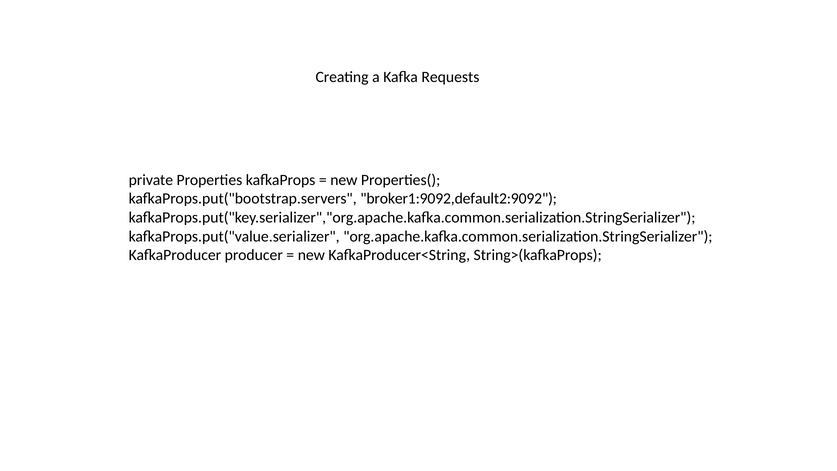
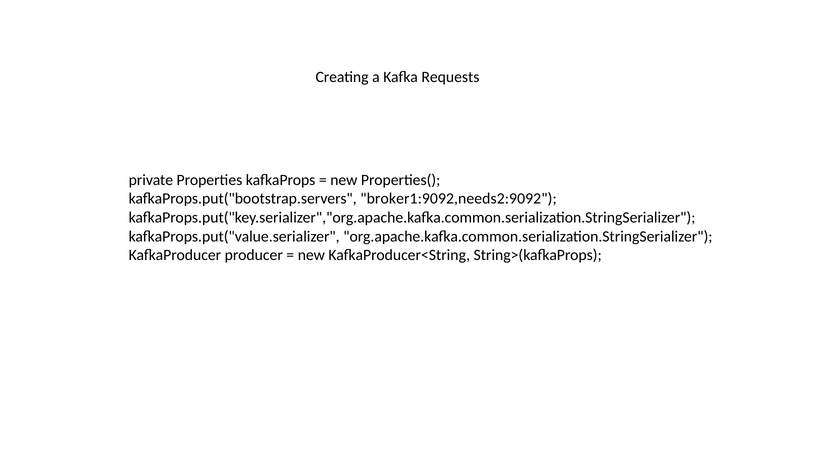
broker1:9092,default2:9092: broker1:9092,default2:9092 -> broker1:9092,needs2:9092 (458, 199)
